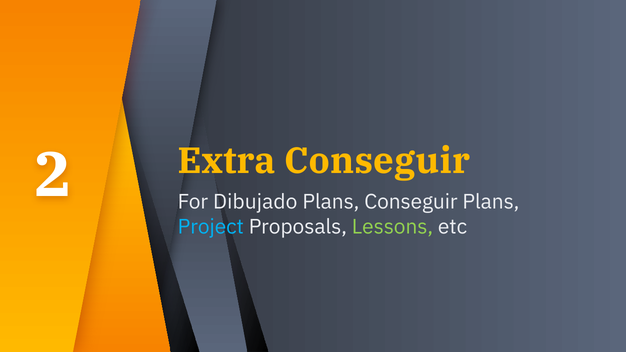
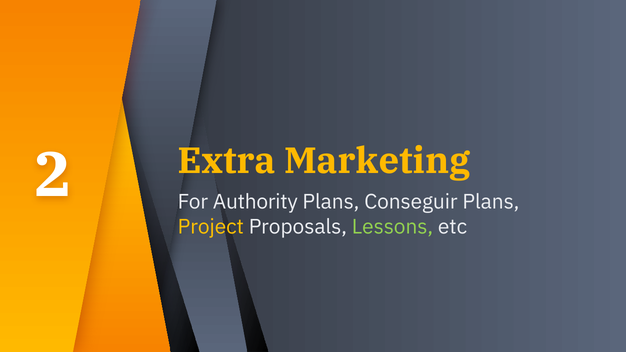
Extra Conseguir: Conseguir -> Marketing (377, 161)
Dibujado: Dibujado -> Authority (255, 202)
Project colour: light blue -> yellow (211, 227)
